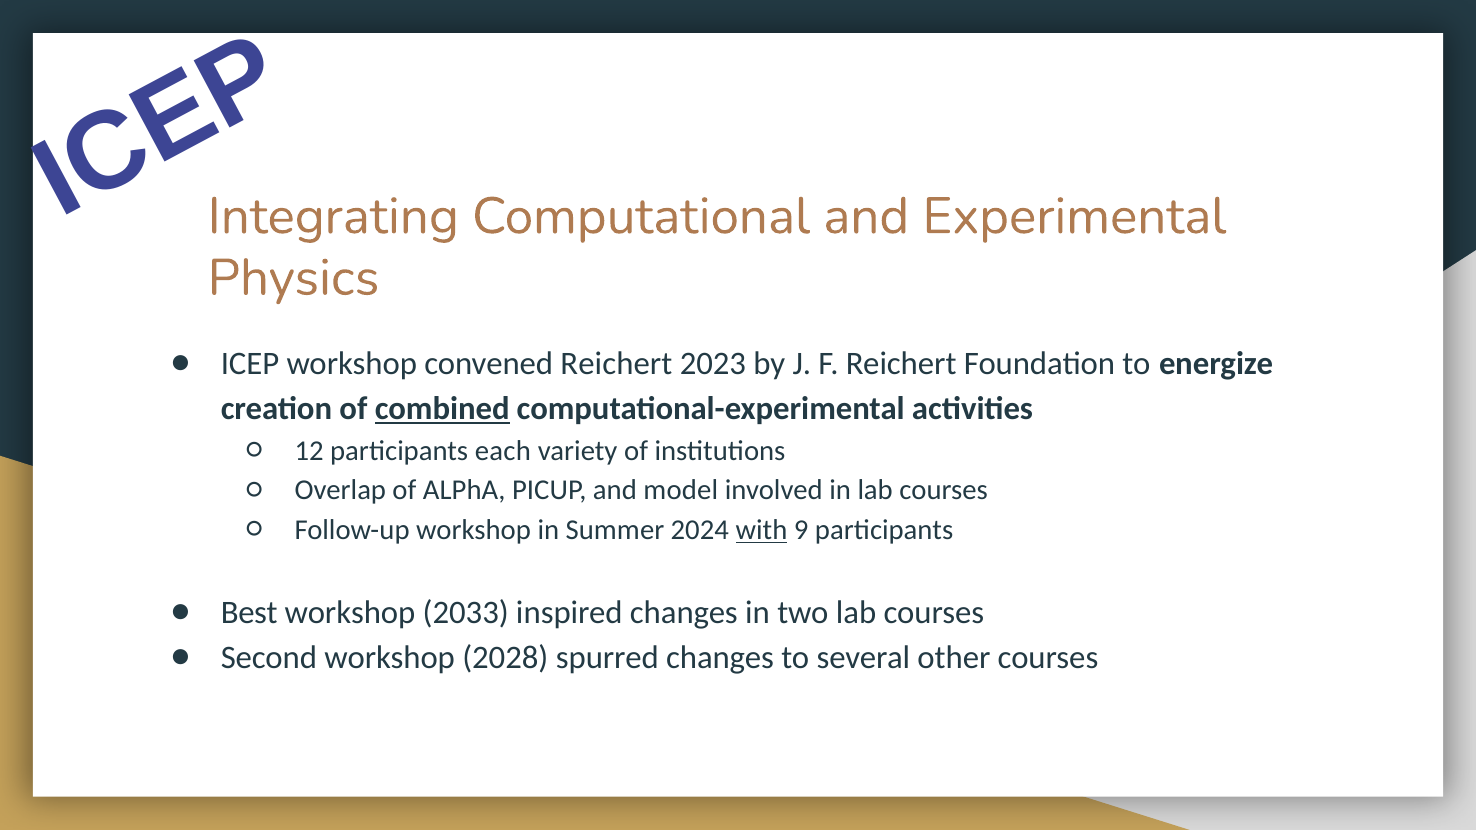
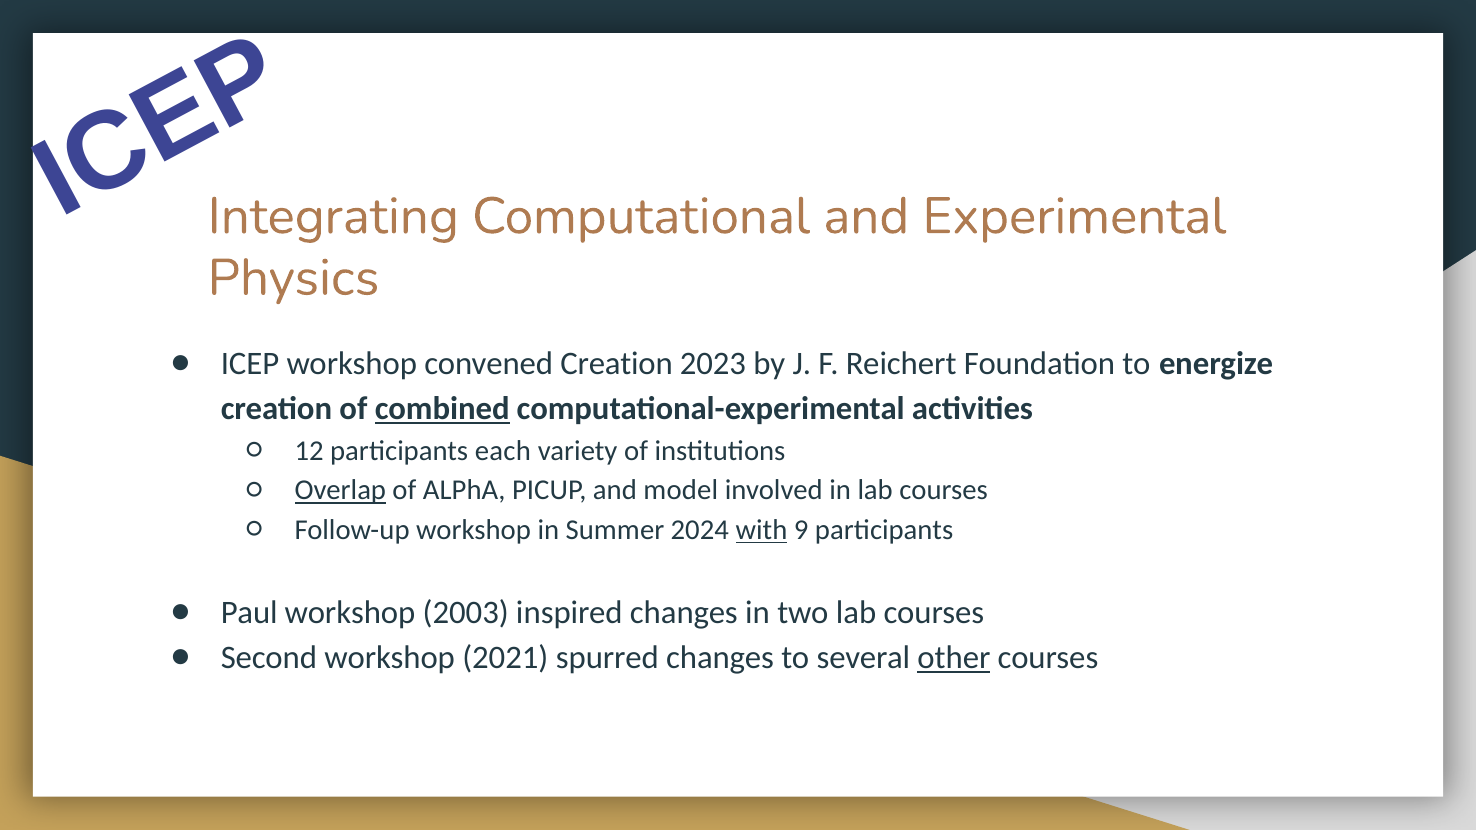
convened Reichert: Reichert -> Creation (617, 364)
Overlap underline: none -> present (340, 491)
Best: Best -> Paul (249, 613)
2033: 2033 -> 2003 (466, 613)
2028: 2028 -> 2021 (505, 658)
other underline: none -> present (954, 658)
